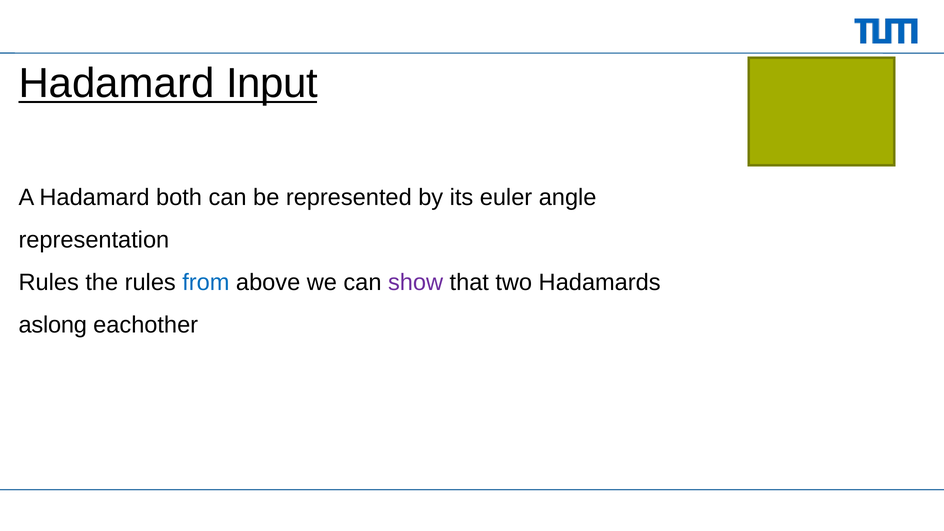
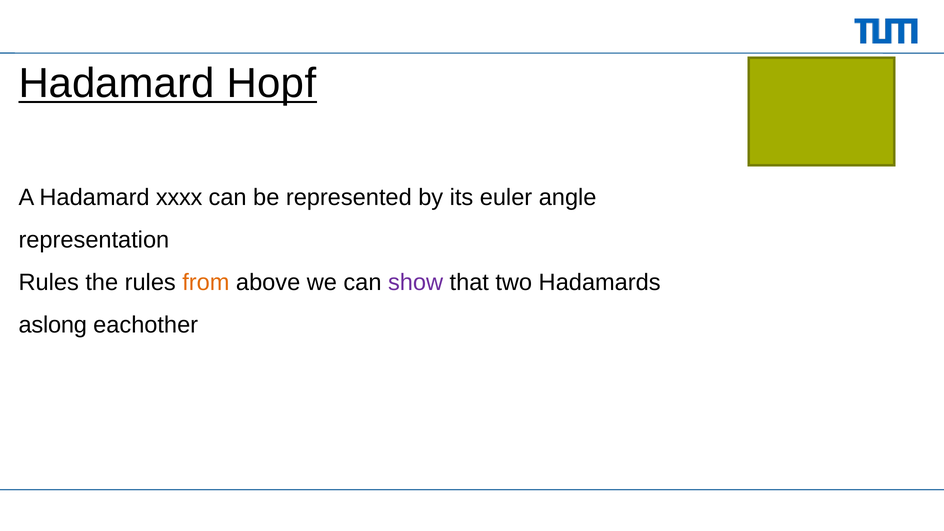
Input: Input -> Hopf (271, 84)
both: both -> xxxx (179, 198)
from colour: blue -> orange (206, 282)
